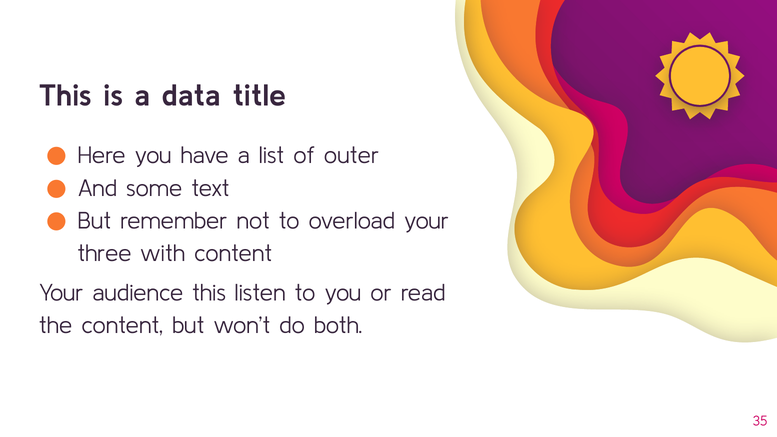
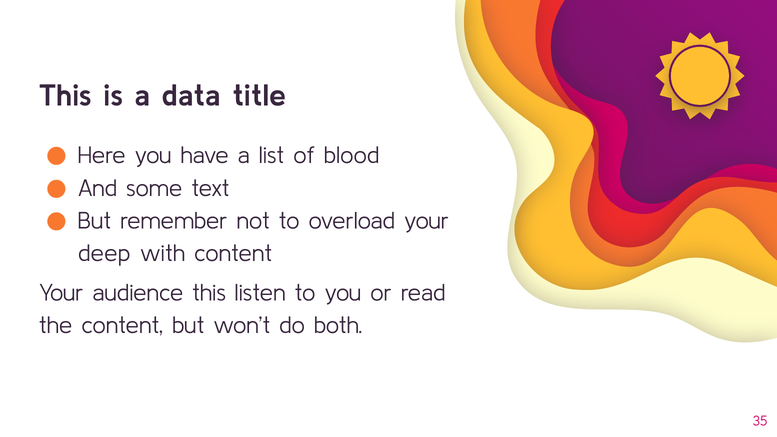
outer: outer -> blood (352, 155)
three: three -> deep (104, 254)
